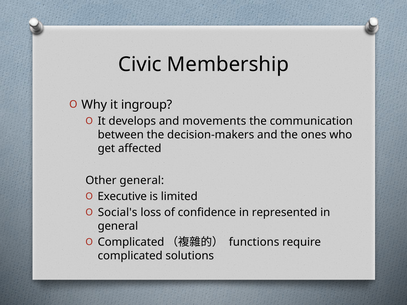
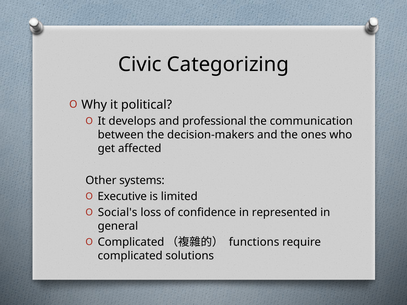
Membership: Membership -> Categorizing (228, 65)
ingroup: ingroup -> political (147, 105)
movements: movements -> professional (214, 121)
Other general: general -> systems (142, 181)
